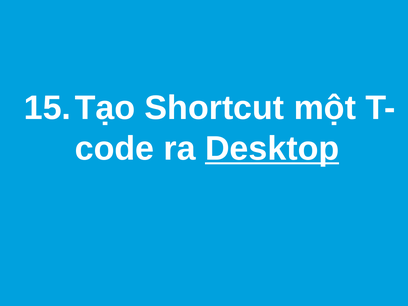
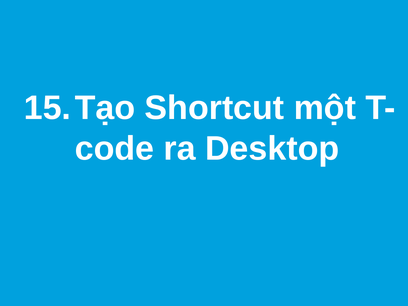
Desktop underline: present -> none (272, 149)
